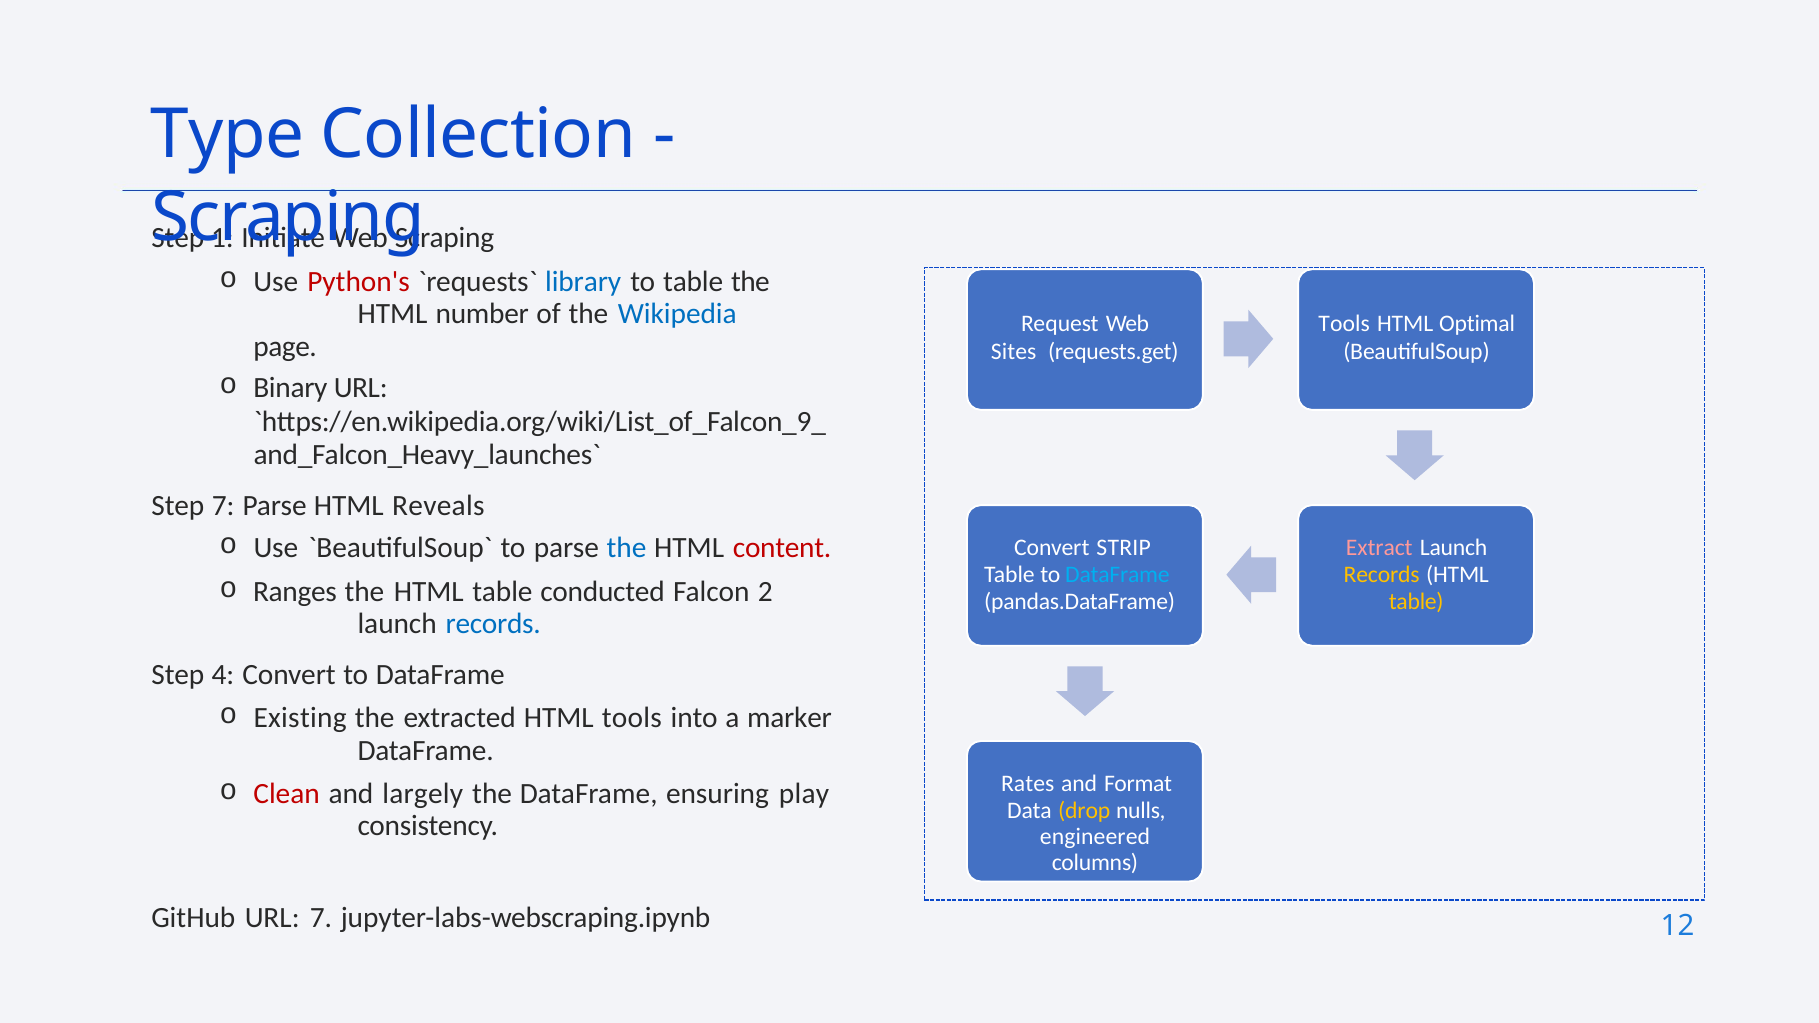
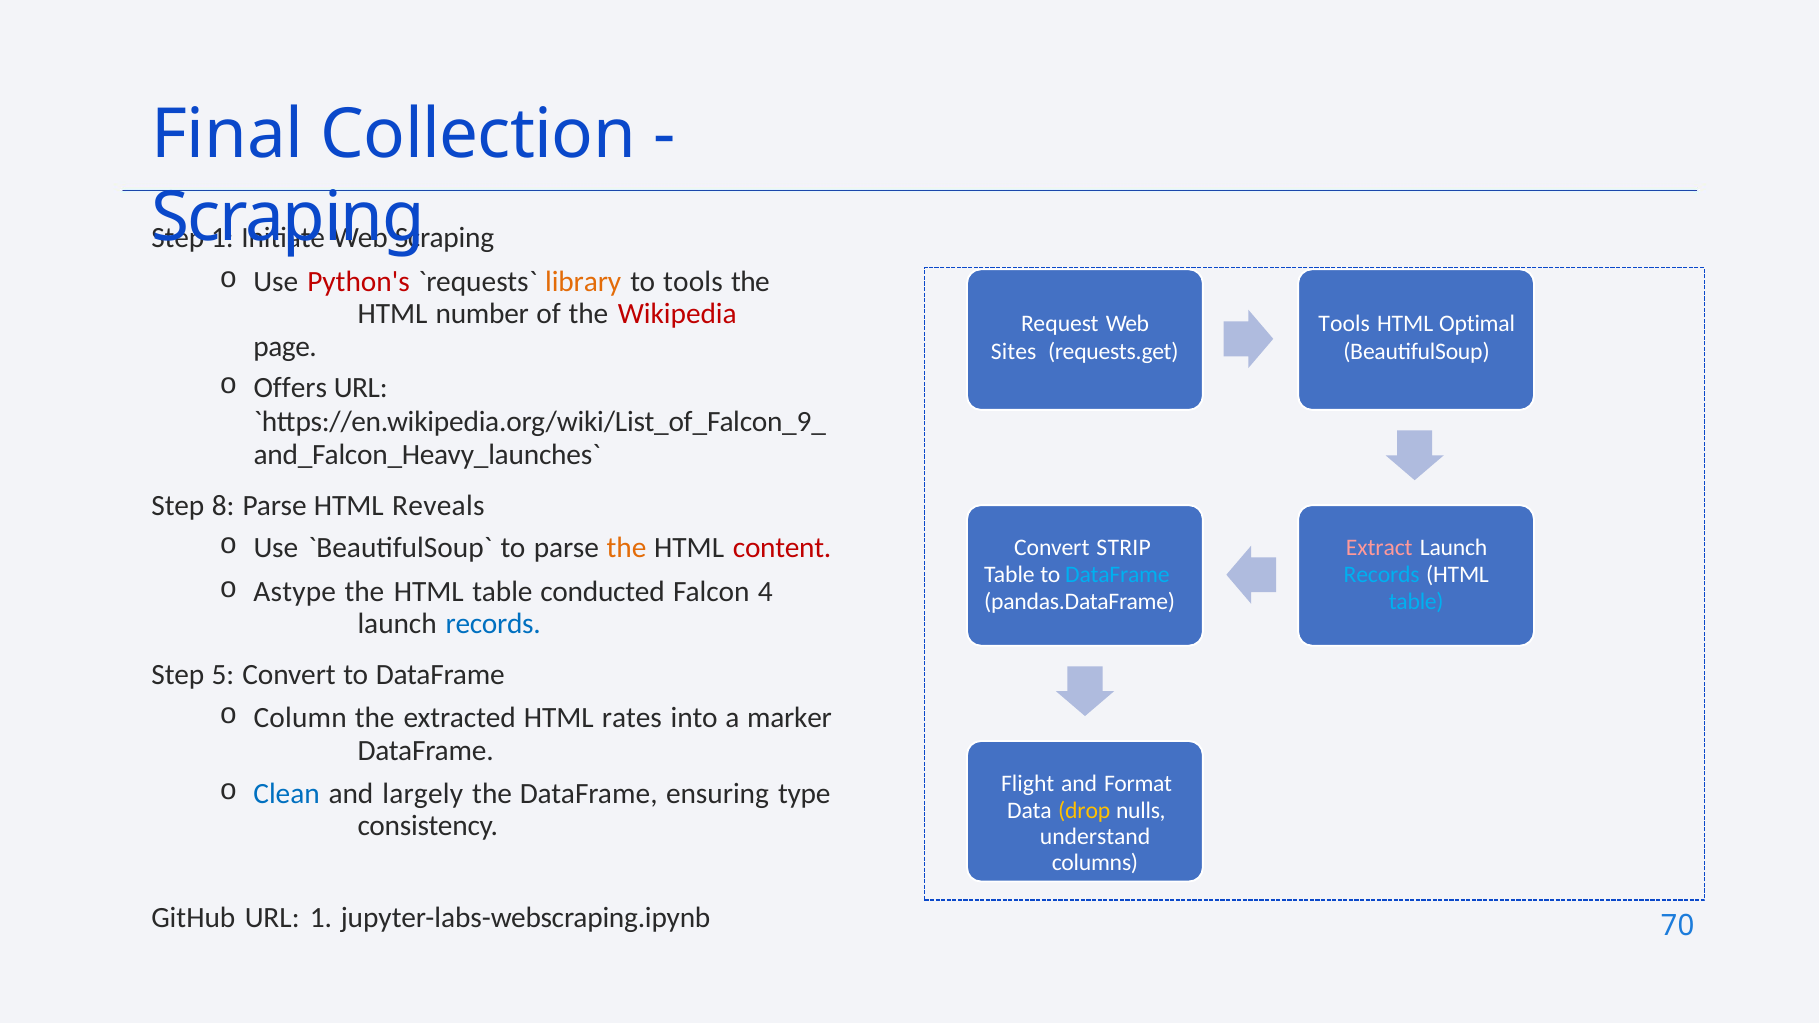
Type: Type -> Final (227, 134)
library colour: blue -> orange (583, 281)
to table: table -> tools (693, 281)
Wikipedia colour: blue -> red (677, 314)
Binary: Binary -> Offers (290, 388)
Step 7: 7 -> 8 (223, 506)
the colour: blue -> orange (627, 548)
Records colour: yellow -> light blue (1382, 575)
Ranges: Ranges -> Astype (295, 592)
2: 2 -> 4 (765, 592)
table colour: yellow -> light blue (1416, 602)
4: 4 -> 5 (223, 675)
Existing: Existing -> Column (300, 718)
HTML tools: tools -> rates (632, 718)
Rates: Rates -> Flight (1028, 784)
Clean colour: red -> blue (287, 794)
play: play -> type (804, 794)
engineered: engineered -> understand (1095, 837)
URL 7: 7 -> 1 (321, 918)
12: 12 -> 70 (1678, 926)
